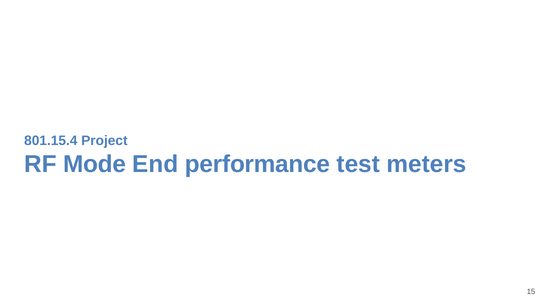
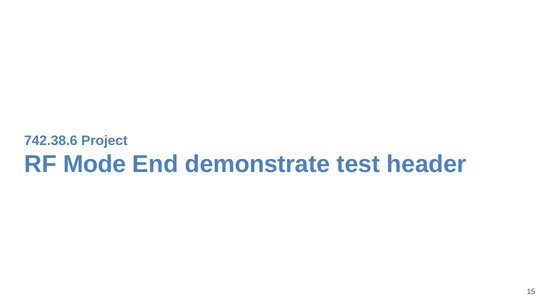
801.15.4: 801.15.4 -> 742.38.6 (51, 141)
performance: performance -> demonstrate (257, 164)
meters: meters -> header (427, 164)
